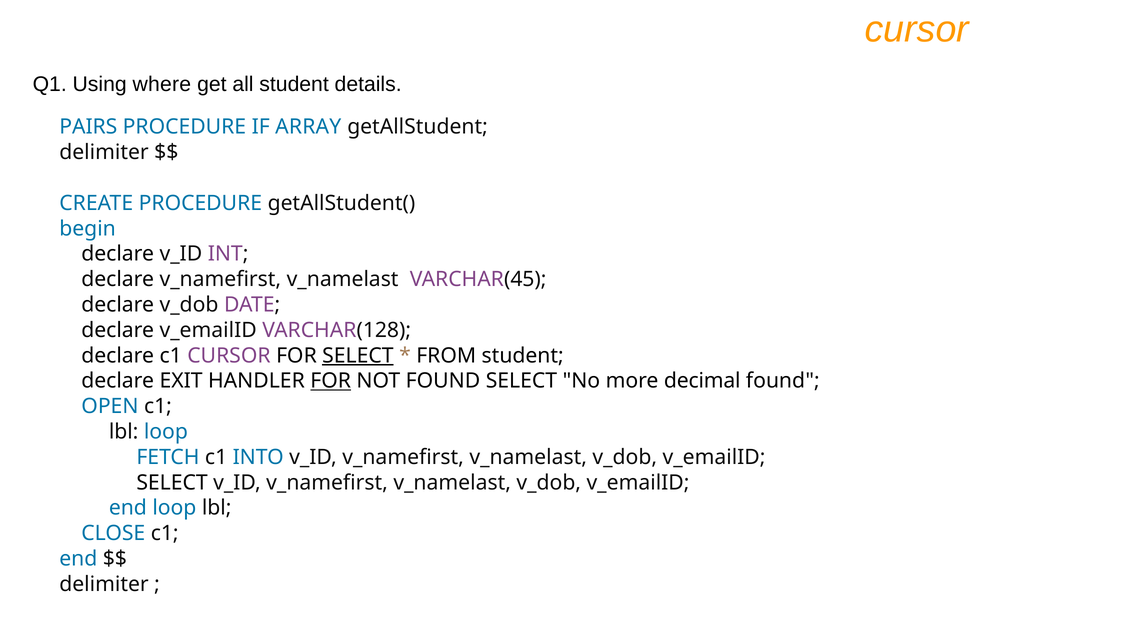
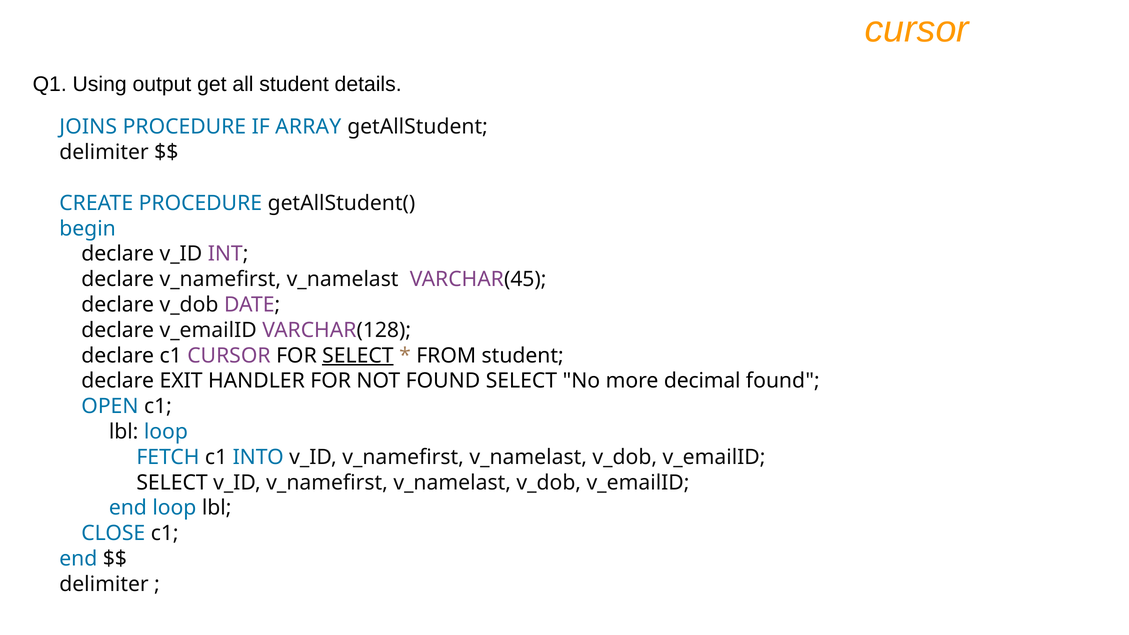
where: where -> output (162, 84)
PAIRS: PAIRS -> JOINS (88, 127)
FOR underline: present -> none (331, 381)
